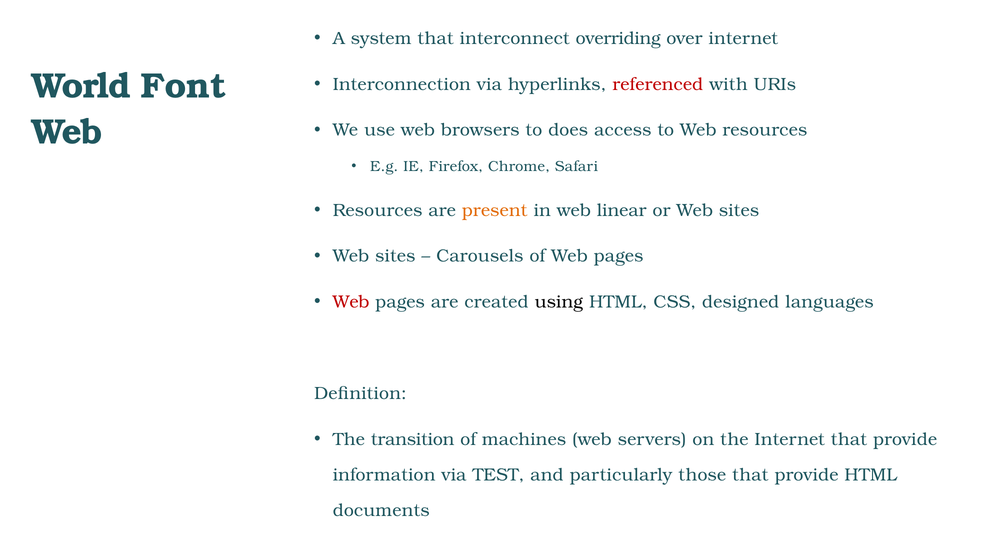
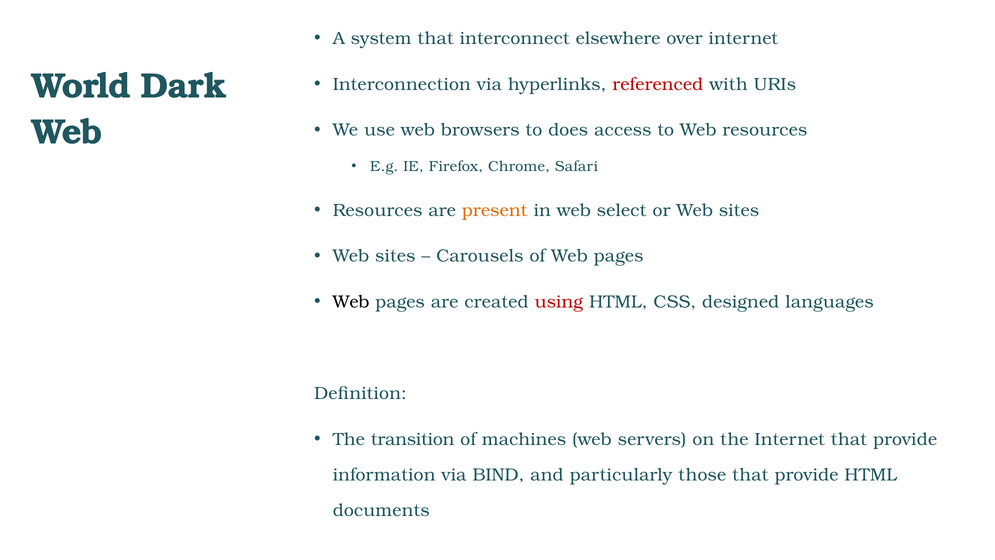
overriding: overriding -> elsewhere (618, 38)
Font: Font -> Dark (184, 86)
linear: linear -> select (622, 210)
Web colour: red -> black (351, 302)
using colour: black -> red (559, 302)
TEST: TEST -> BIND (498, 475)
